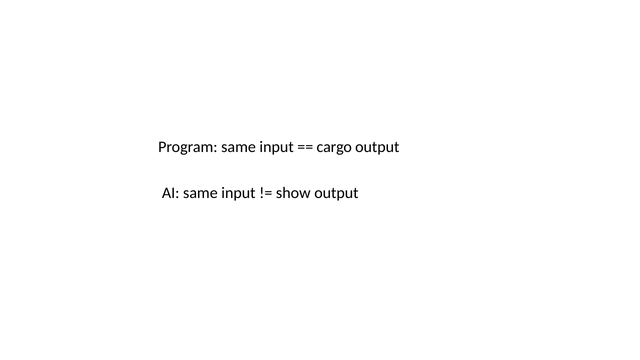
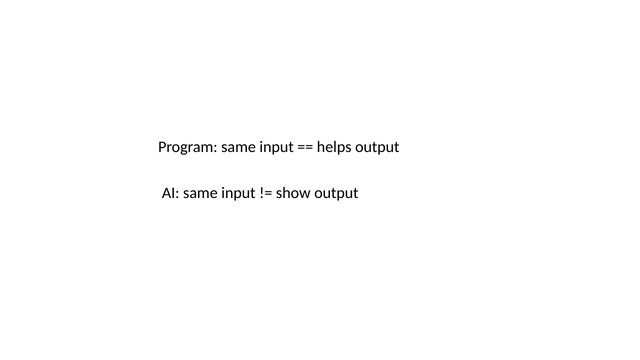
cargo: cargo -> helps (334, 147)
